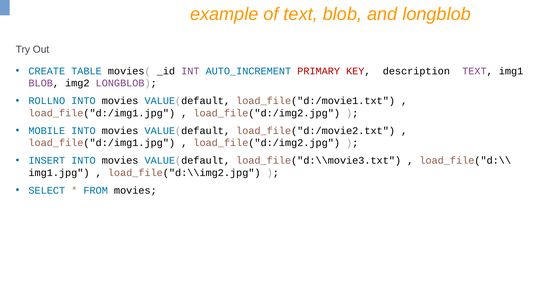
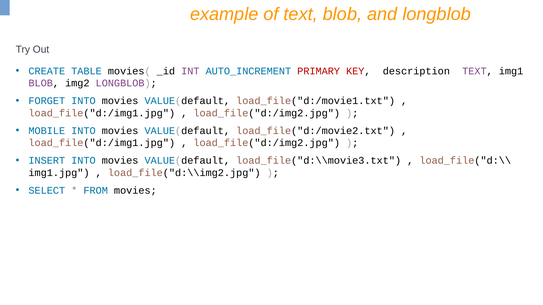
ROLLNO: ROLLNO -> FORGET (47, 101)
